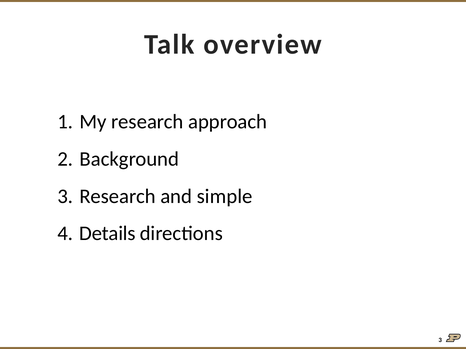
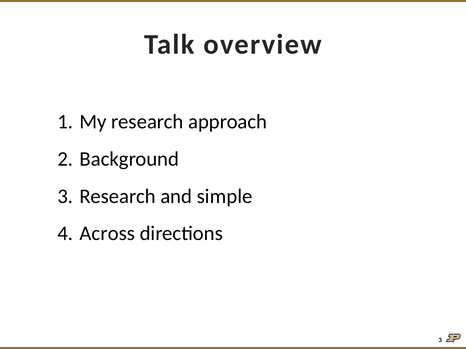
Details: Details -> Across (107, 234)
